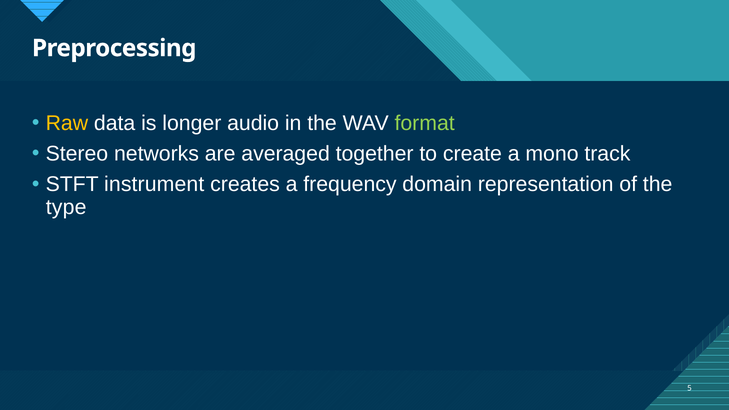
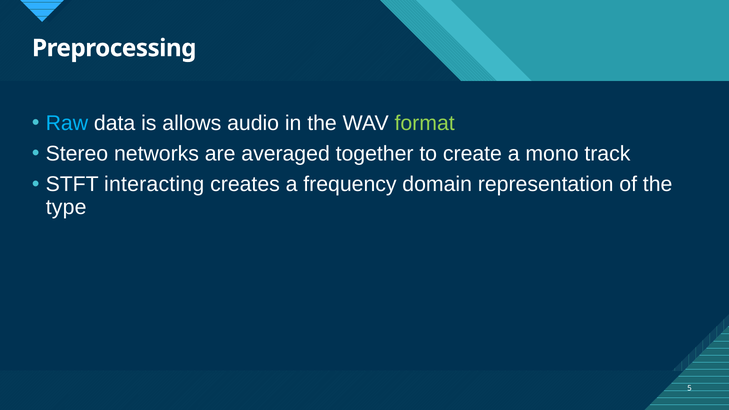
Raw colour: yellow -> light blue (67, 123)
longer: longer -> allows (192, 123)
instrument: instrument -> interacting (154, 184)
